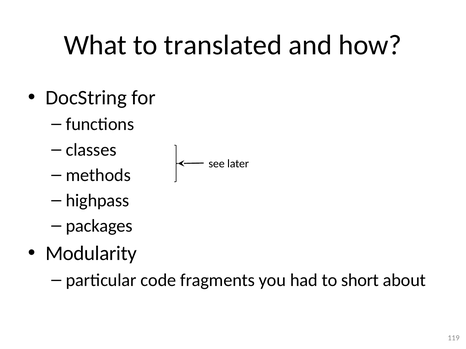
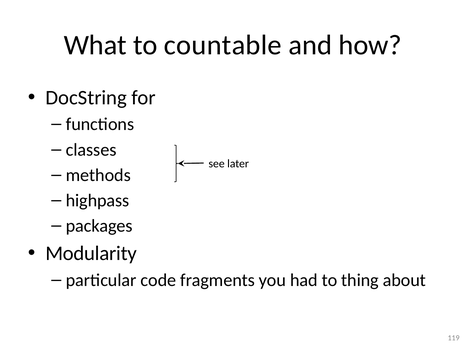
translated: translated -> countable (223, 45)
short: short -> thing (360, 280)
